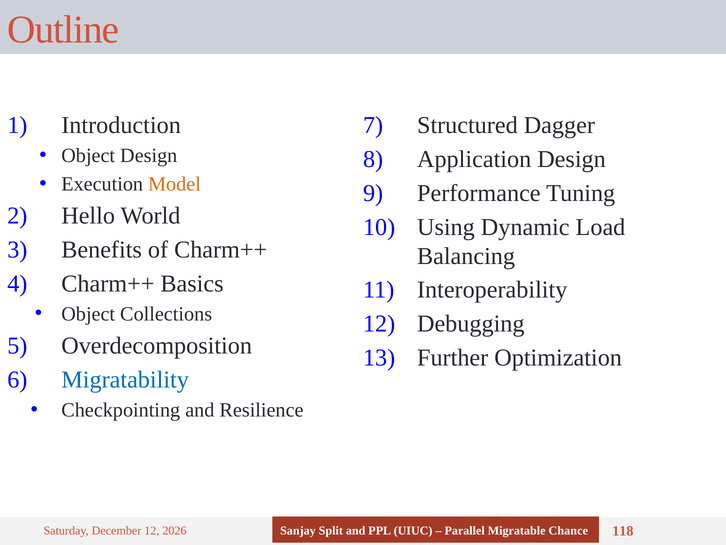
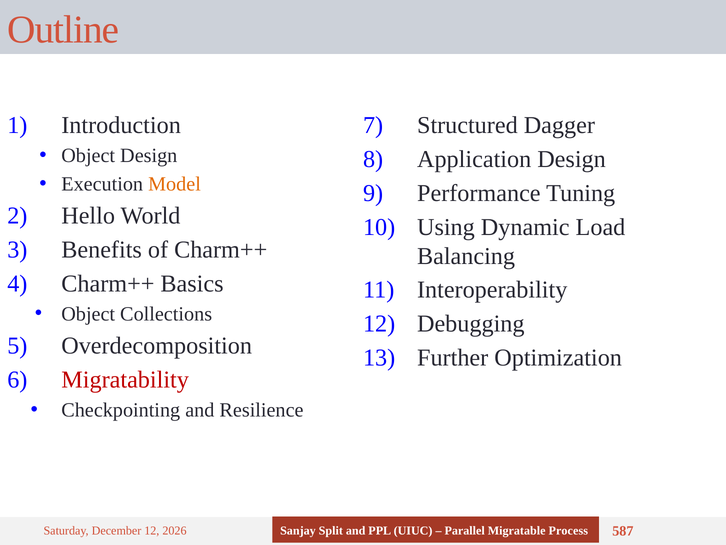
Migratability colour: blue -> red (125, 379)
Chance: Chance -> Process (568, 530)
118: 118 -> 587 (623, 531)
